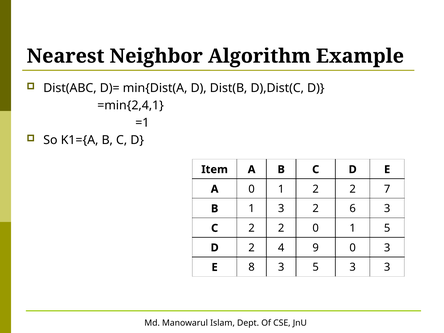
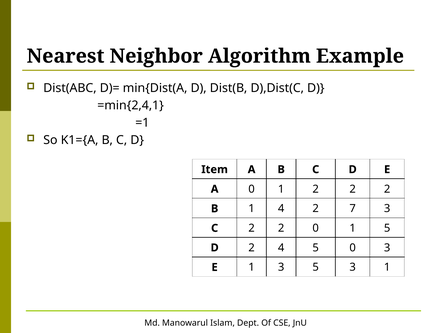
2 2 7: 7 -> 2 (387, 189)
1 3: 3 -> 4 (281, 209)
6: 6 -> 7 (353, 209)
4 9: 9 -> 5 (316, 248)
E 8: 8 -> 1 (252, 267)
3 3: 3 -> 1 (387, 267)
